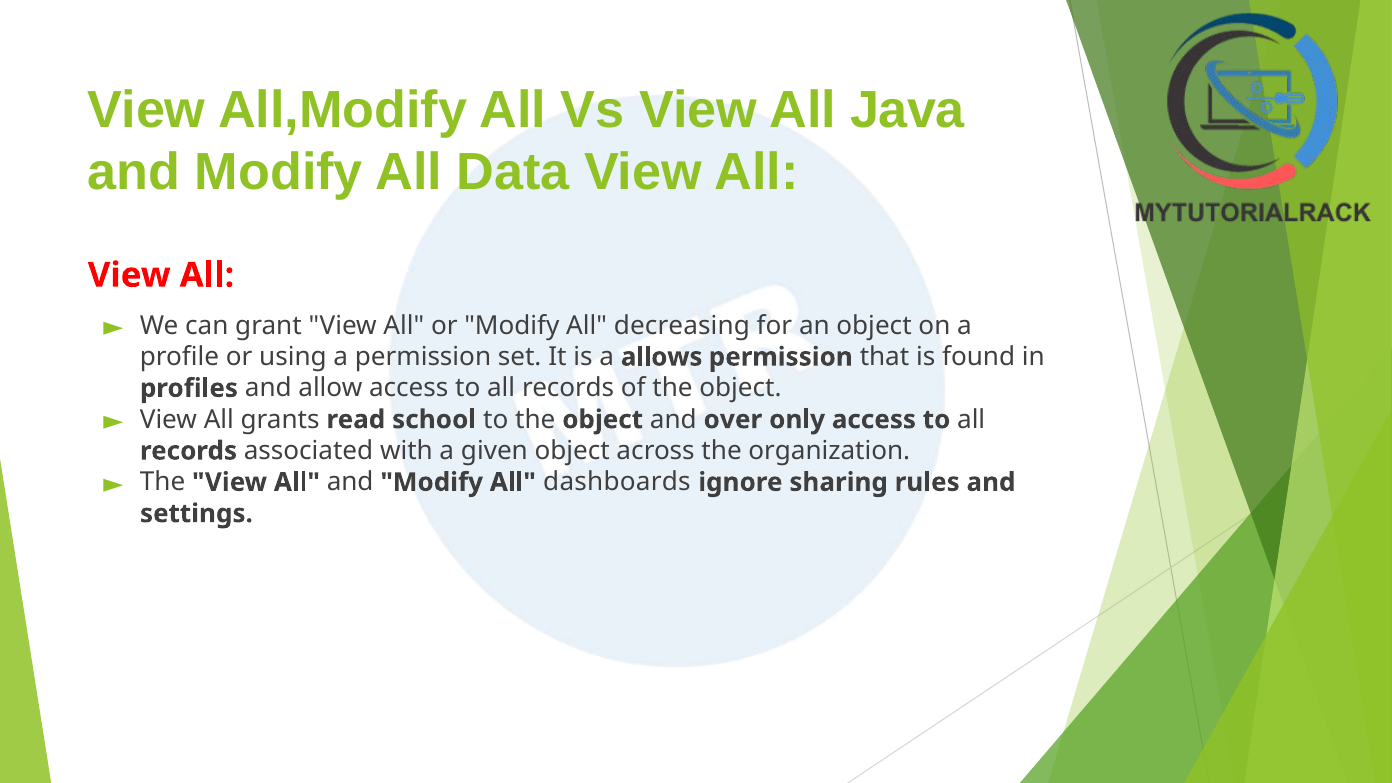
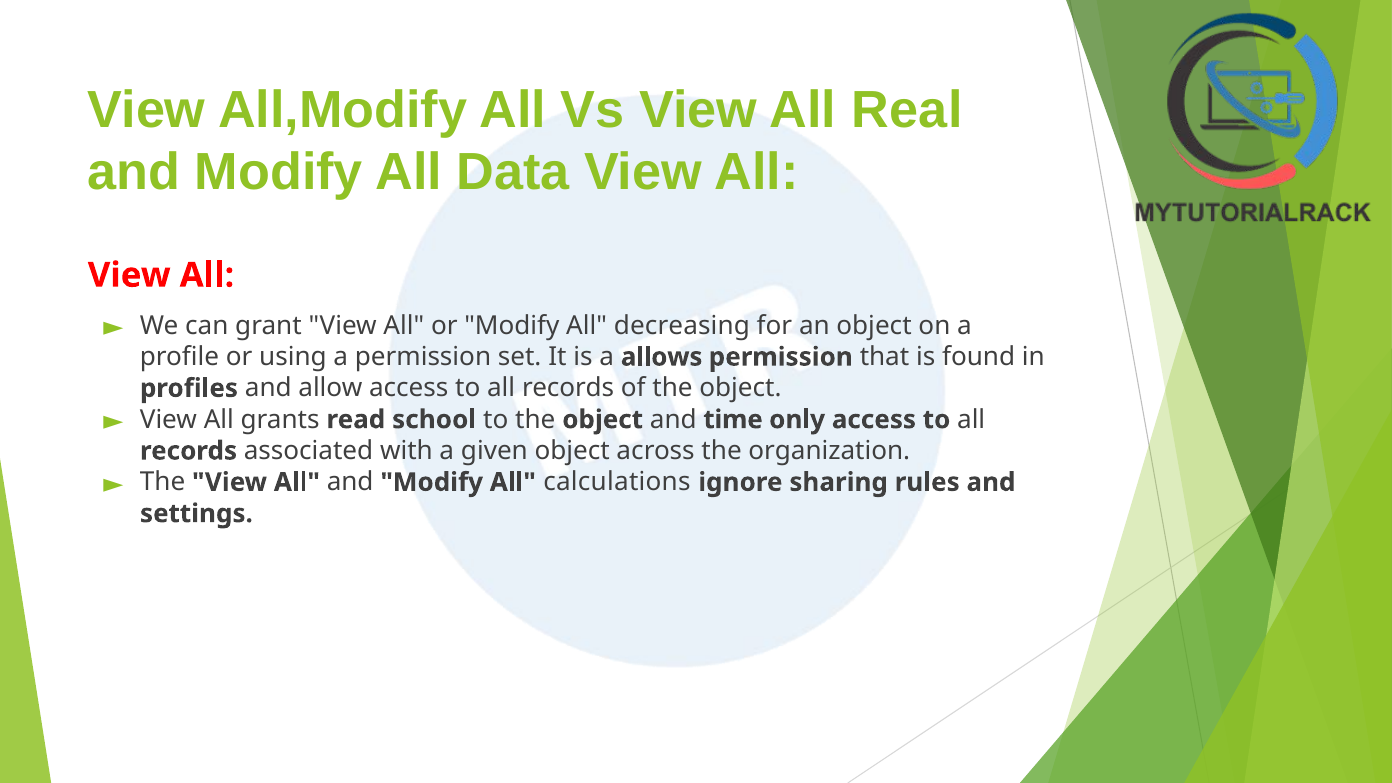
Java: Java -> Real (907, 110)
over: over -> time (733, 420)
dashboards: dashboards -> calculations (617, 482)
